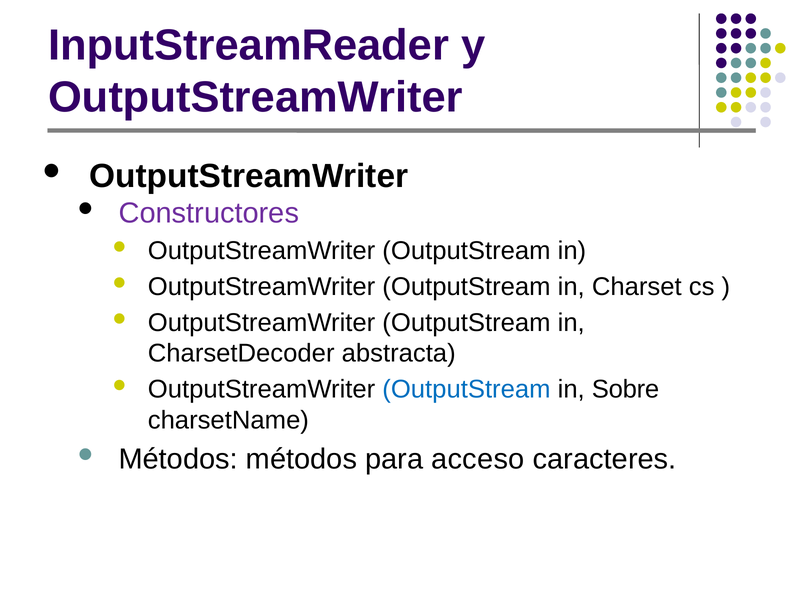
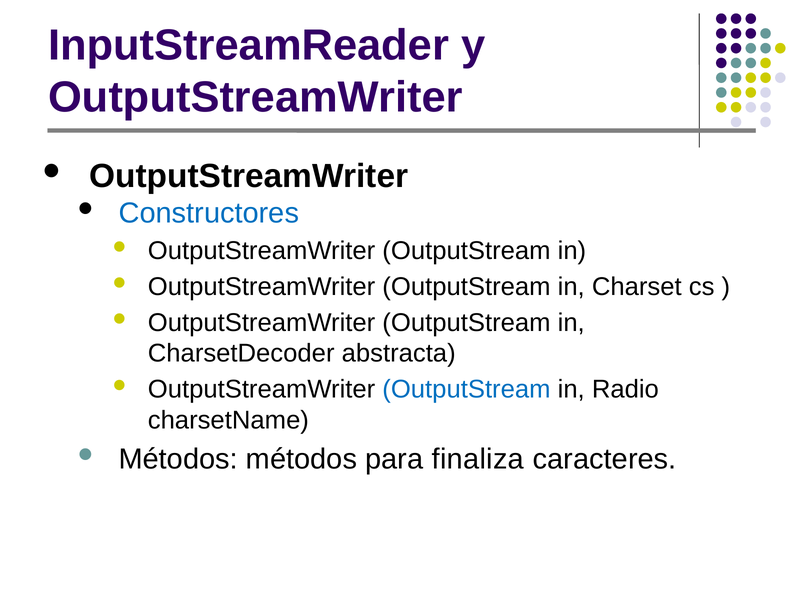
Constructores colour: purple -> blue (209, 213)
Sobre: Sobre -> Radio (625, 389)
acceso: acceso -> finaliza (478, 459)
